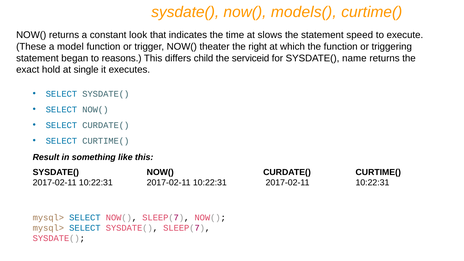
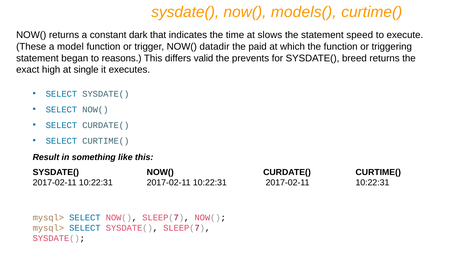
look: look -> dark (138, 35)
theater: theater -> datadir (215, 47)
right: right -> paid (258, 47)
child: child -> valid (204, 58)
serviceid: serviceid -> prevents (251, 58)
name: name -> breed (354, 58)
hold: hold -> high (51, 70)
